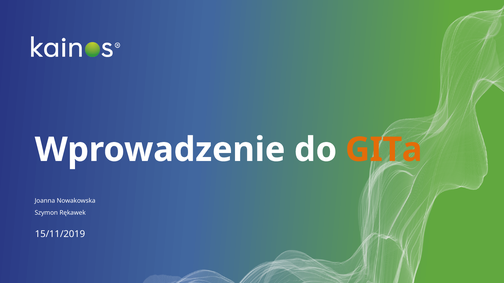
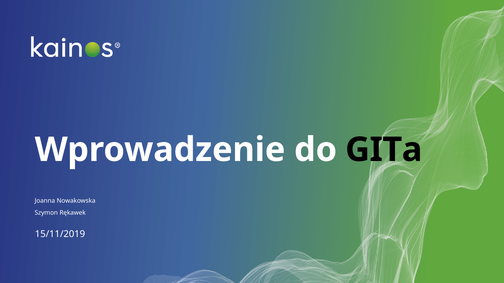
GITa colour: orange -> black (384, 150)
